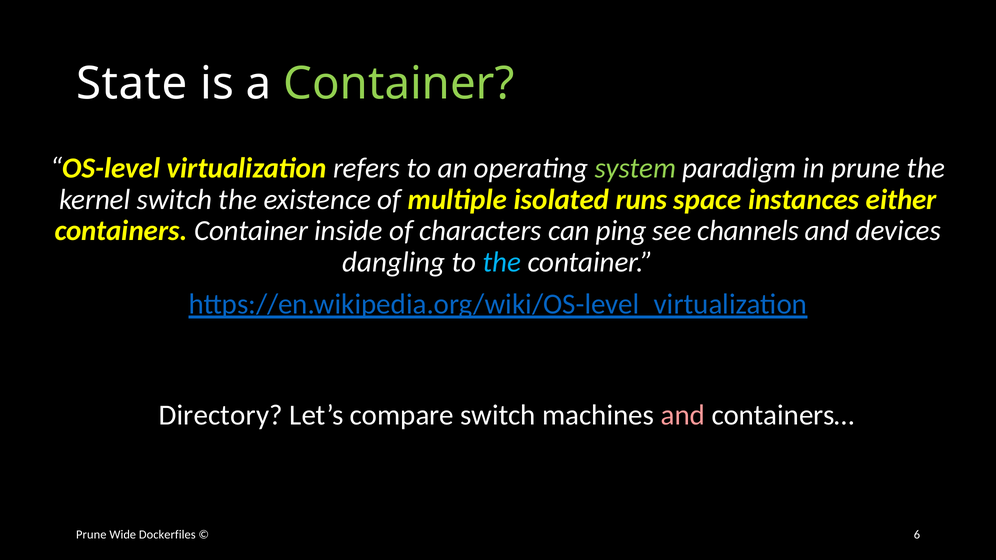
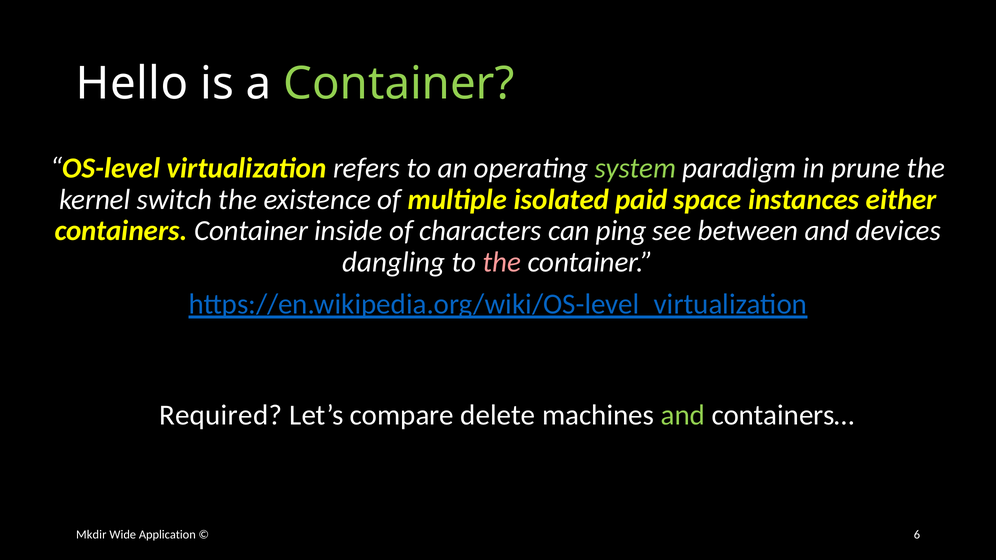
State: State -> Hello (132, 84)
runs: runs -> paid (642, 200)
channels: channels -> between (748, 231)
the colour: light blue -> pink (502, 262)
Directory: Directory -> Required (221, 415)
compare switch: switch -> delete (498, 415)
and colour: pink -> light green (683, 415)
Prune: Prune -> Mkdir (91, 535)
Dockerfiles: Dockerfiles -> Application (167, 535)
